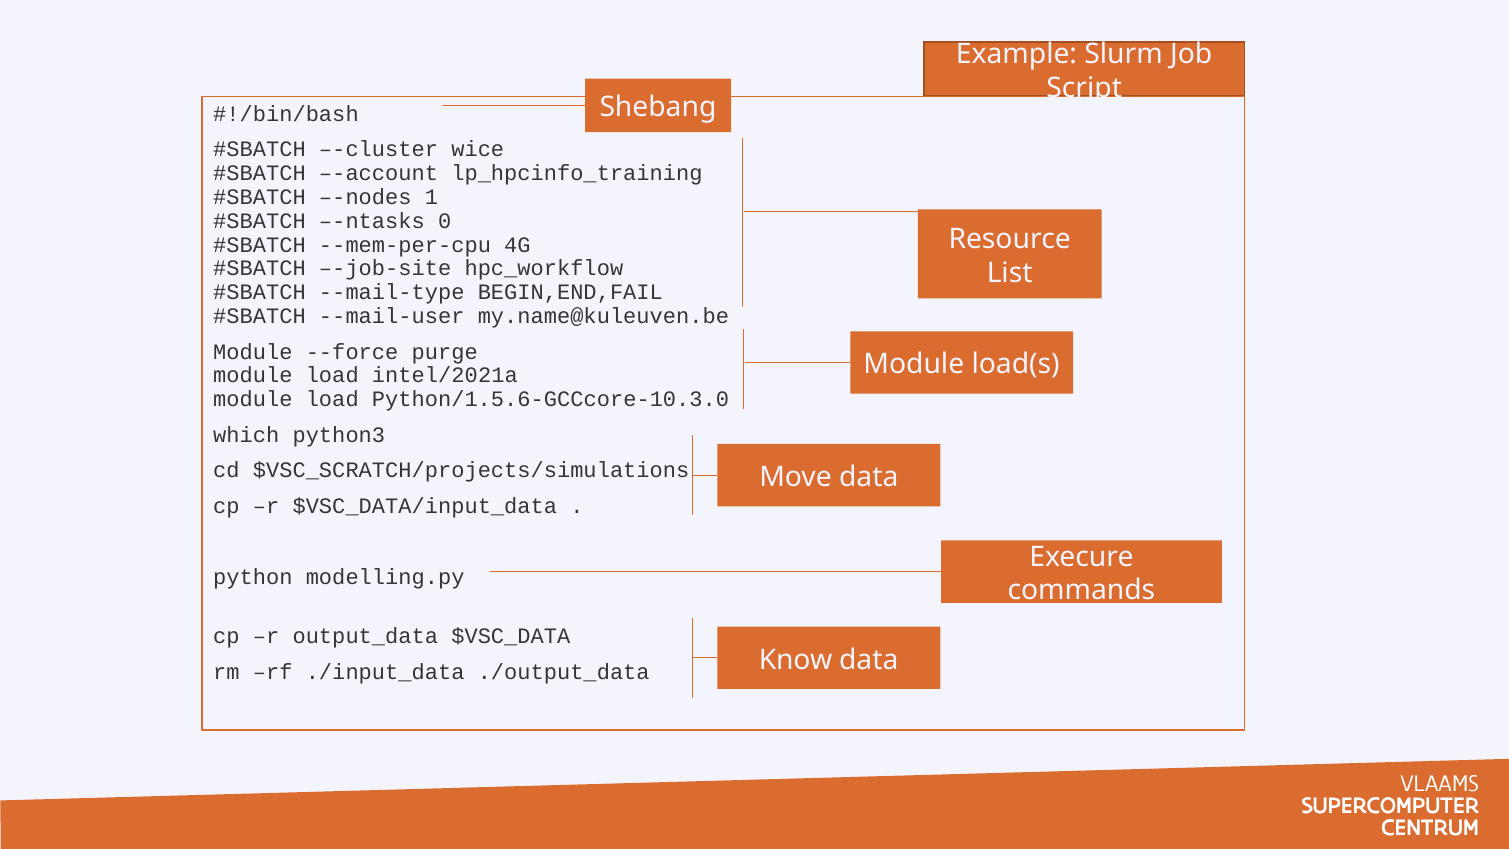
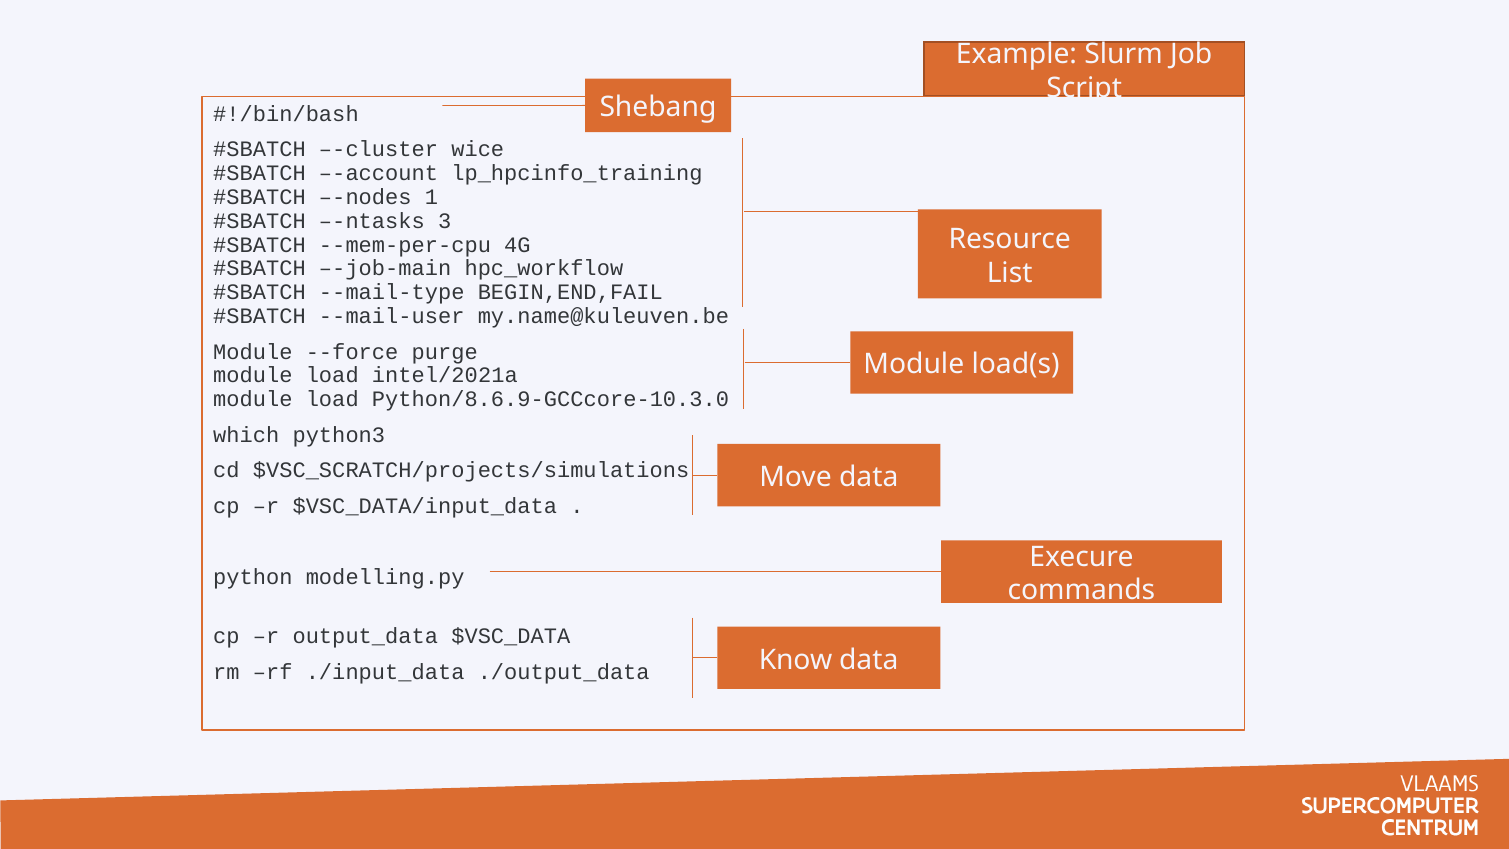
0: 0 -> 3 (445, 221)
–-job-site: –-job-site -> –-job-main (385, 268)
Python/1.5.6-GCCcore-10.3.0: Python/1.5.6-GCCcore-10.3.0 -> Python/8.6.9-GCCcore-10.3.0 (551, 399)
